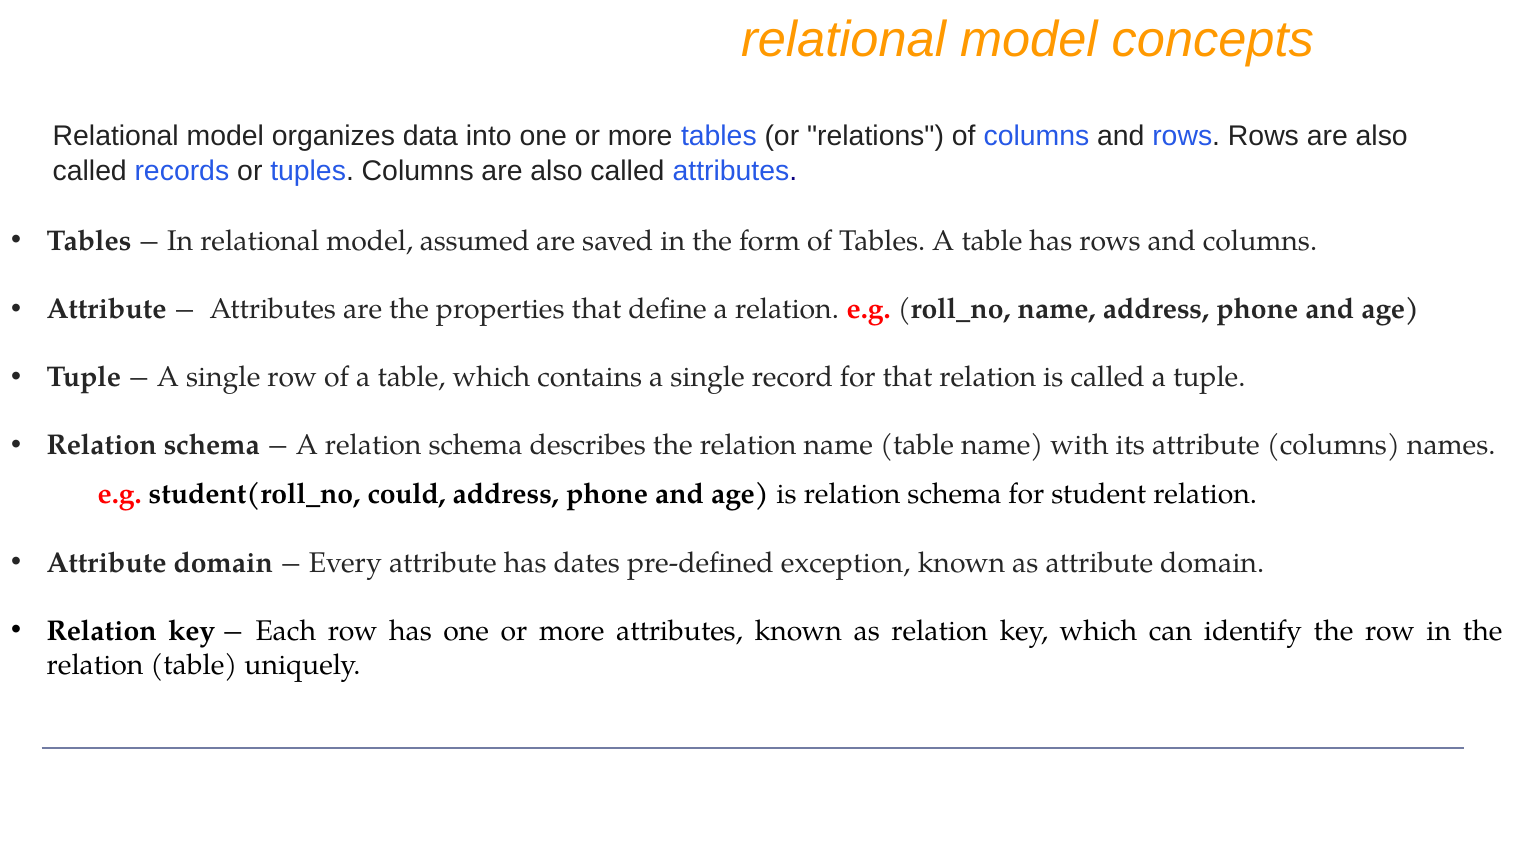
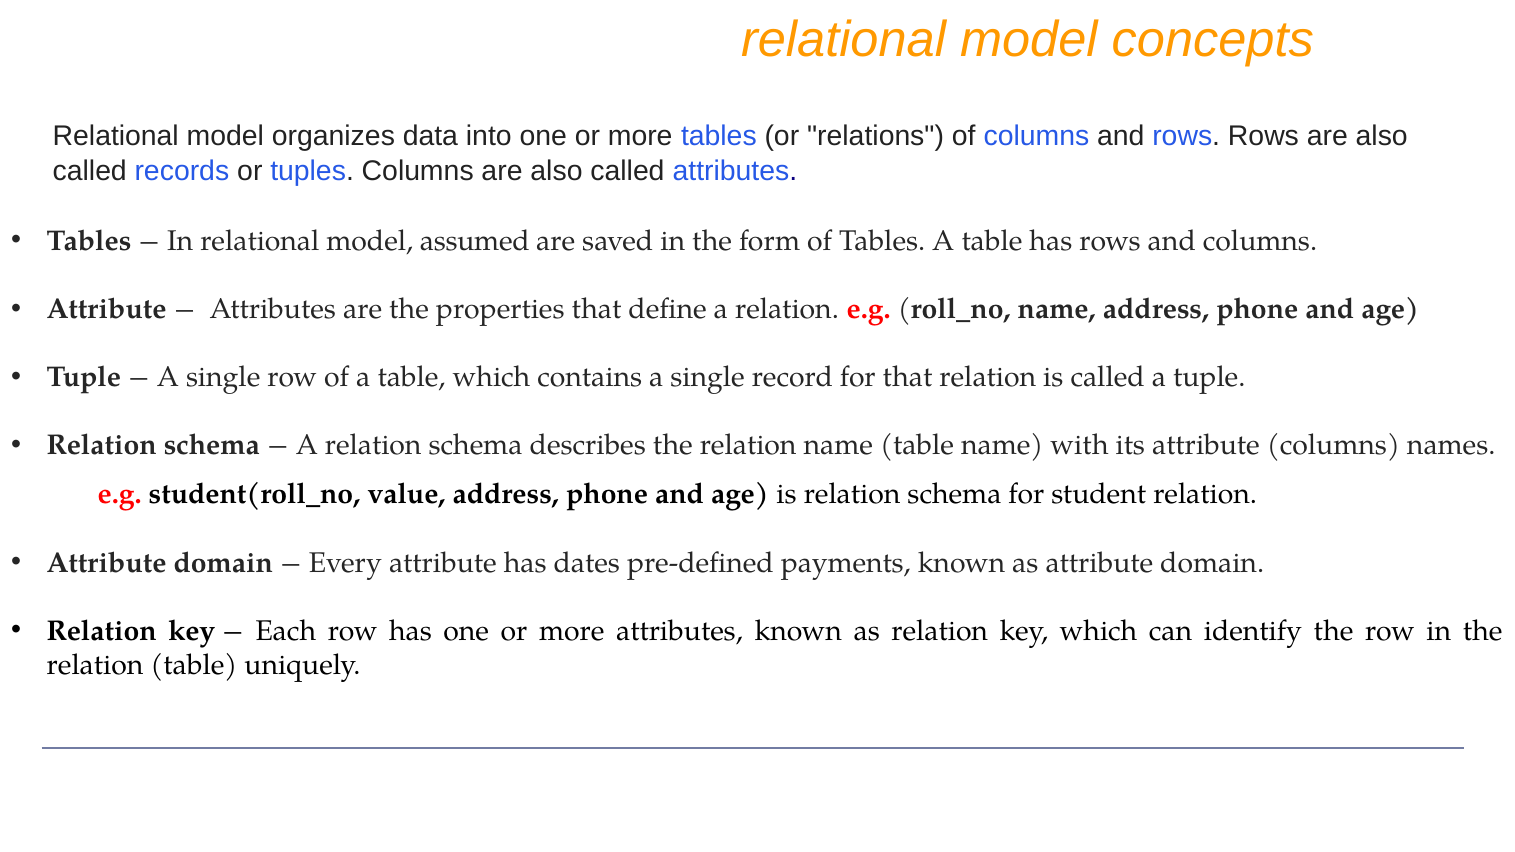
could: could -> value (407, 494)
exception: exception -> payments (846, 563)
